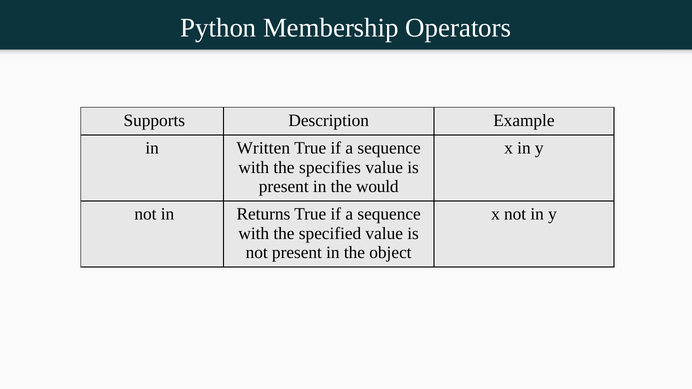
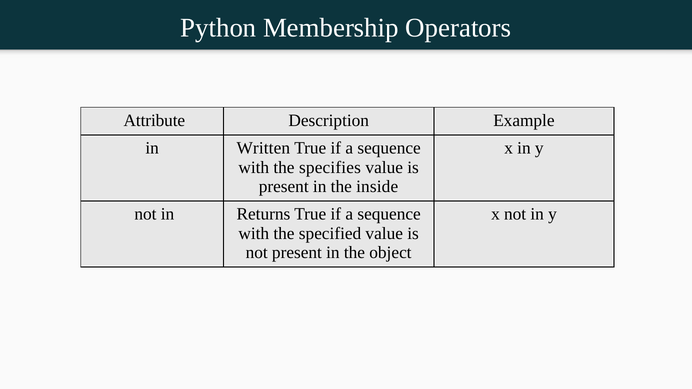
Supports: Supports -> Attribute (154, 120)
would: would -> inside (377, 187)
